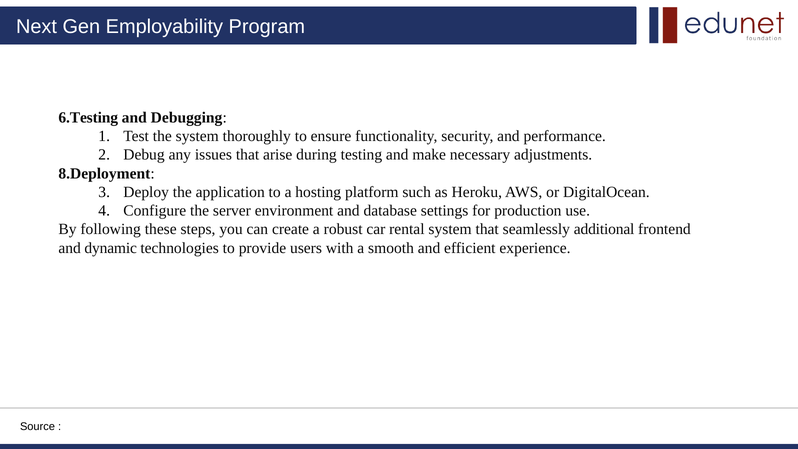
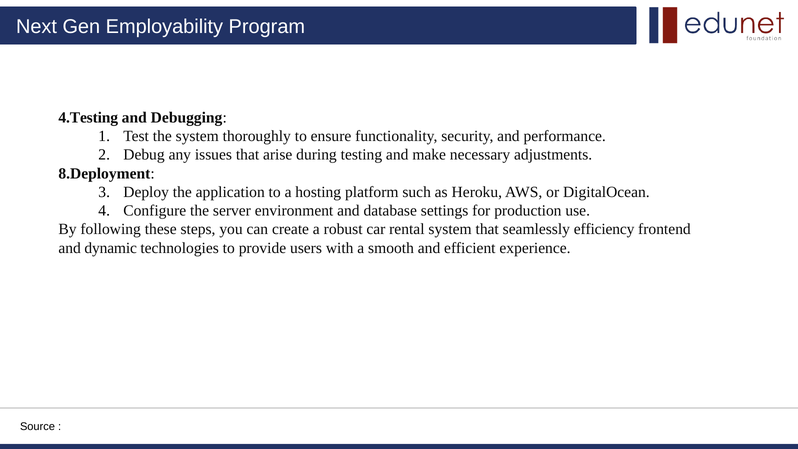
6.Testing: 6.Testing -> 4.Testing (88, 117)
additional: additional -> efficiency (604, 229)
